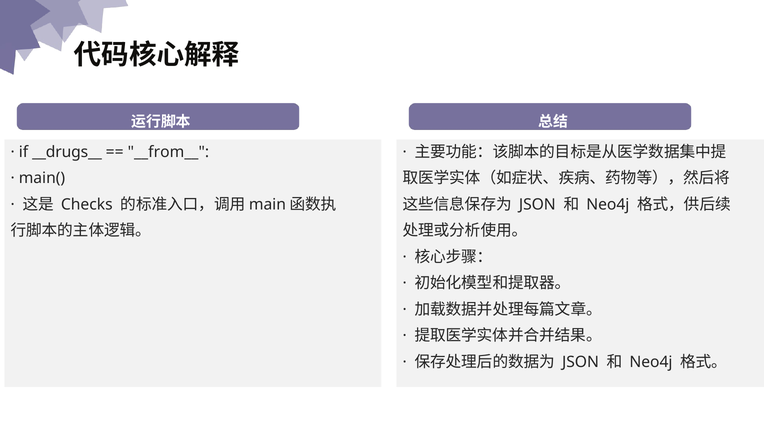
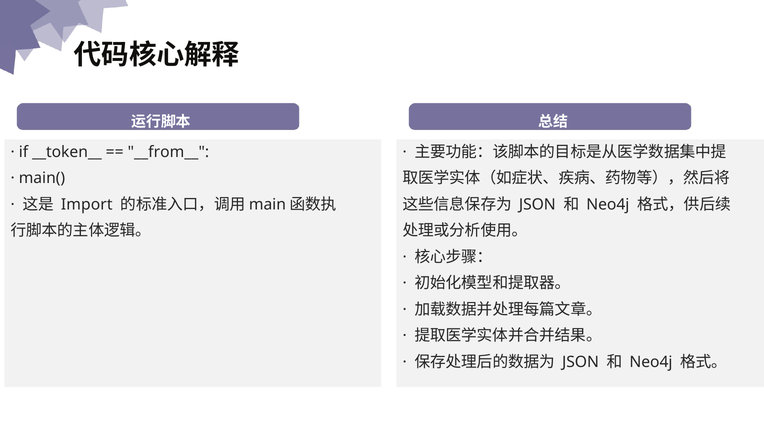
__drugs__: __drugs__ -> __token__ (67, 152)
Checks: Checks -> Import (87, 204)
